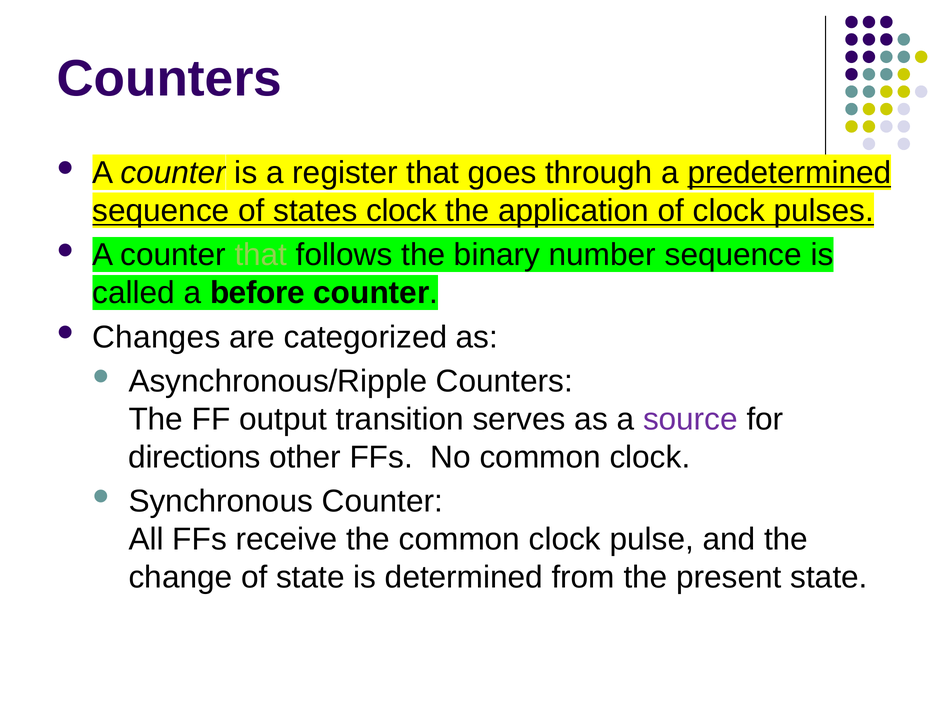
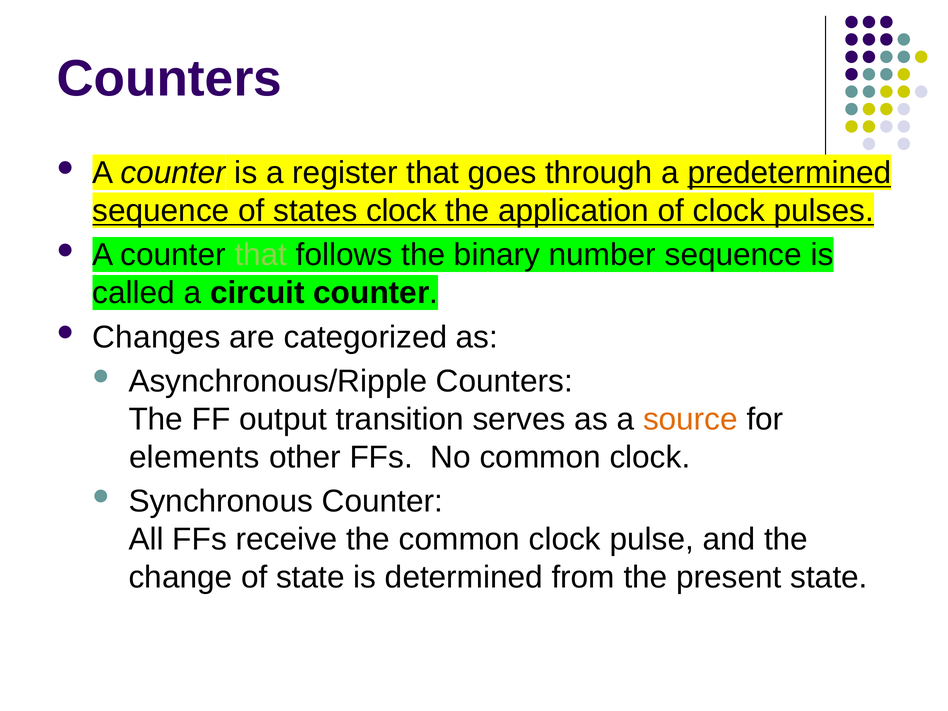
before: before -> circuit (257, 293)
source colour: purple -> orange (690, 419)
directions: directions -> elements (194, 457)
